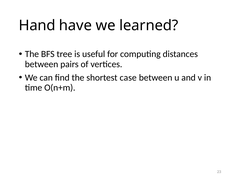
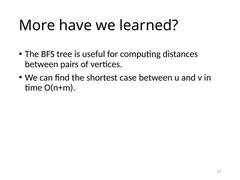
Hand: Hand -> More (37, 25)
